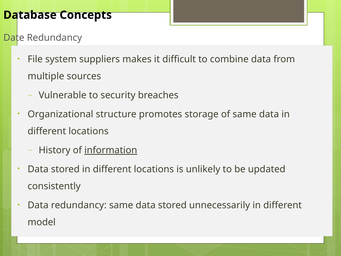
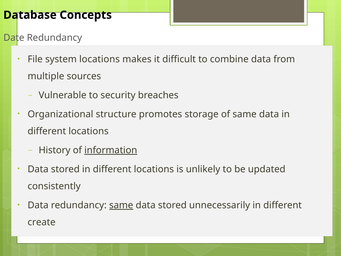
system suppliers: suppliers -> locations (100, 59)
same underline: none -> present (121, 205)
model: model -> create (42, 222)
